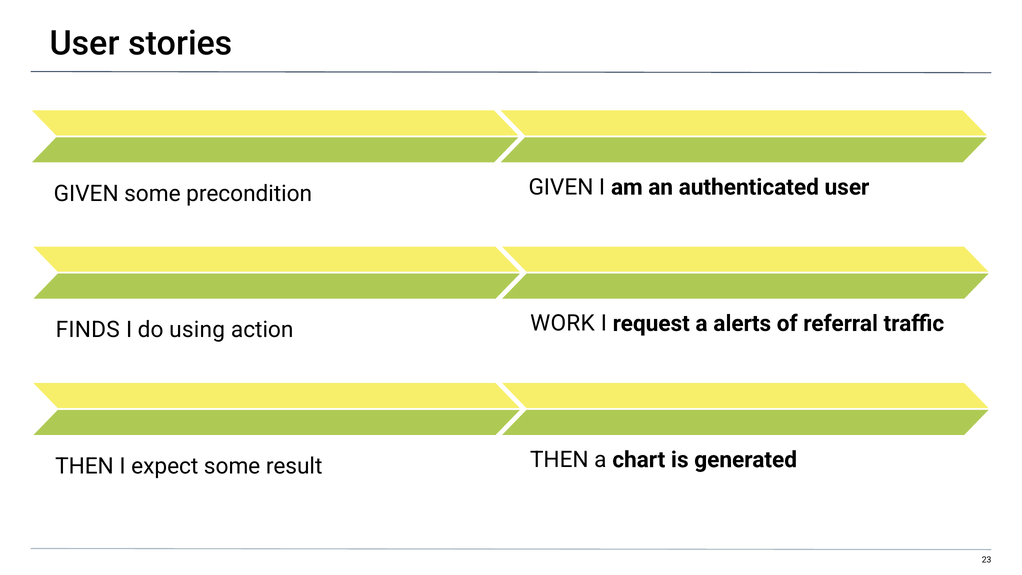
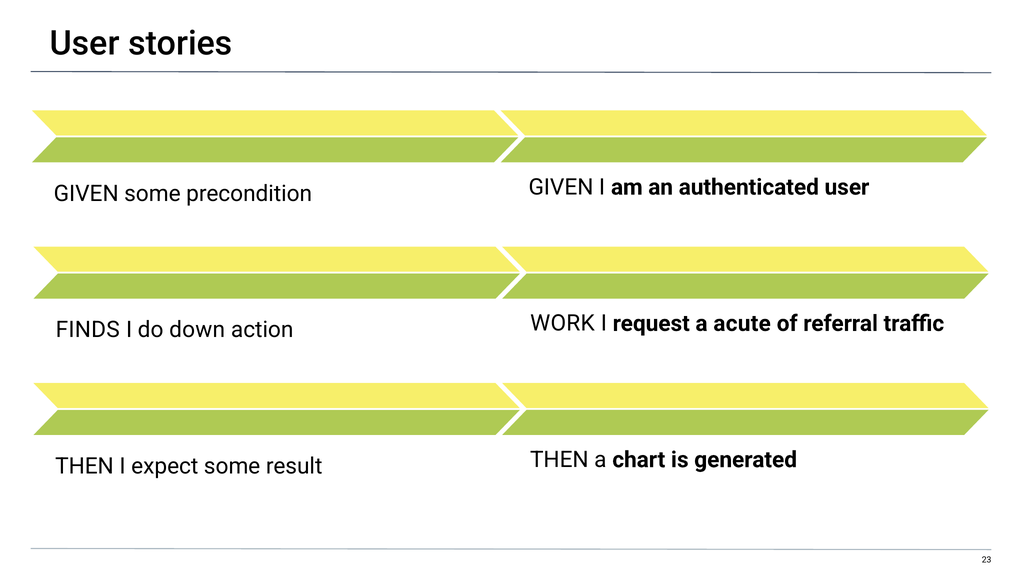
alerts: alerts -> acute (742, 323)
using: using -> down (197, 330)
